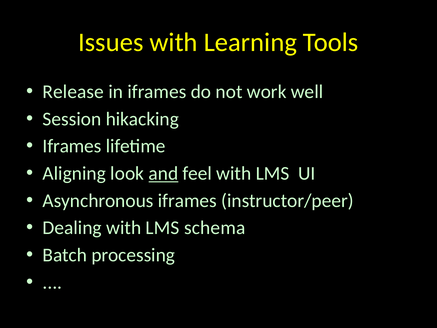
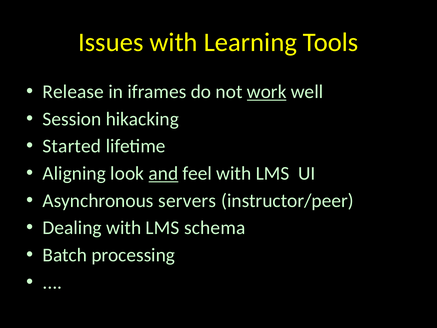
work underline: none -> present (267, 92)
Iframes: Iframes -> Started (72, 146)
Asynchronous iframes: iframes -> servers (187, 200)
